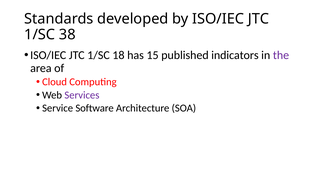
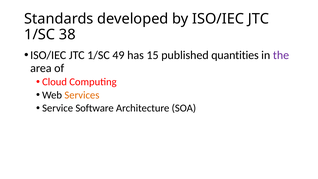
18: 18 -> 49 (118, 55)
indicators: indicators -> quantities (235, 55)
Services colour: purple -> orange (82, 95)
